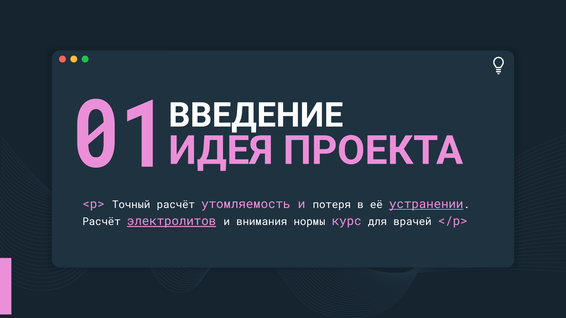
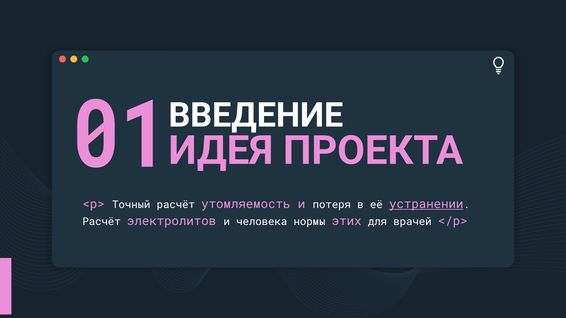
электролитов underline: present -> none (172, 221)
внимания: внимания -> человека (262, 222)
курс: курс -> этих (347, 221)
